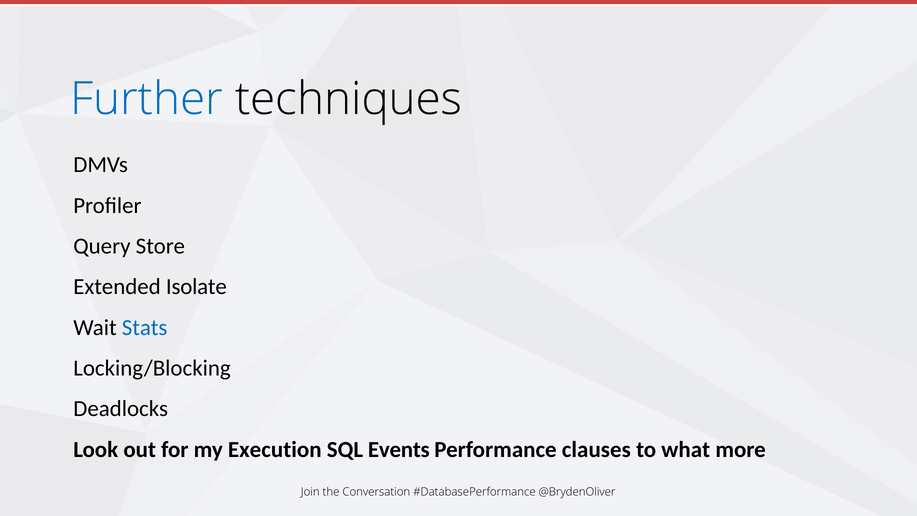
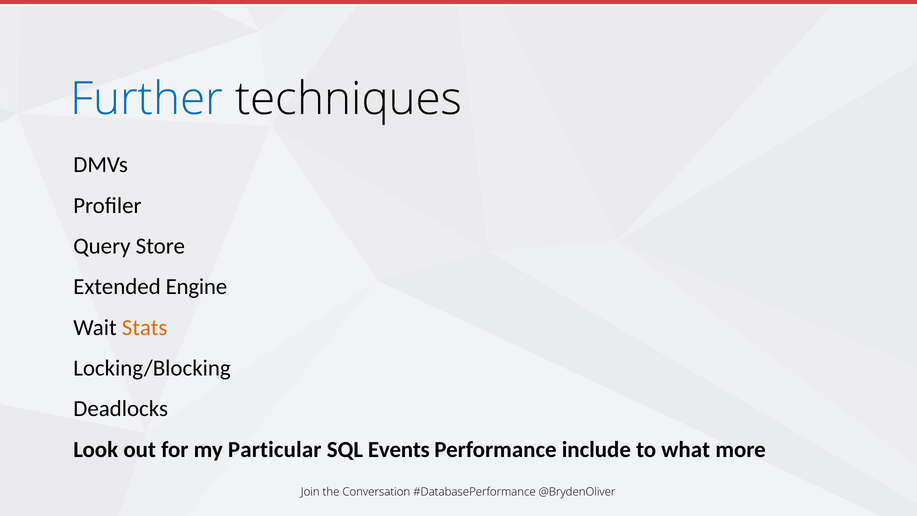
Isolate: Isolate -> Engine (196, 287)
Stats colour: blue -> orange (145, 327)
Execution: Execution -> Particular (275, 449)
clauses: clauses -> include (596, 449)
